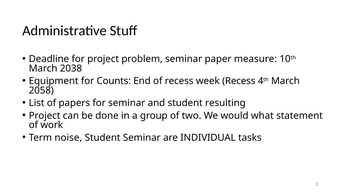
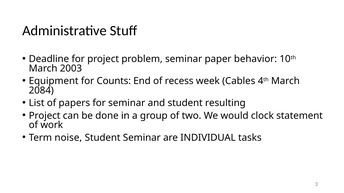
measure: measure -> behavior (255, 59)
2038: 2038 -> 2003 (71, 69)
week Recess: Recess -> Cables (239, 81)
2058: 2058 -> 2084 (41, 91)
what: what -> clock (262, 116)
